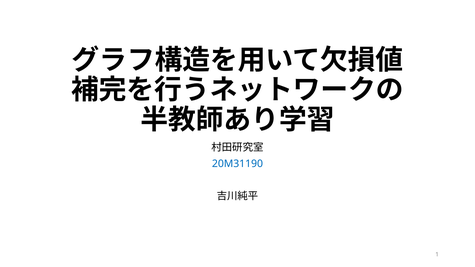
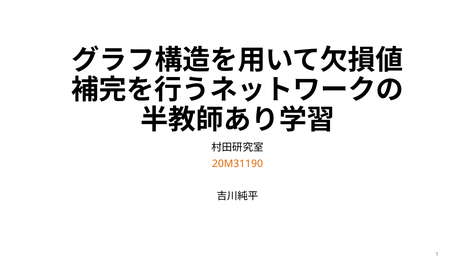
20M31190 colour: blue -> orange (237, 164)
